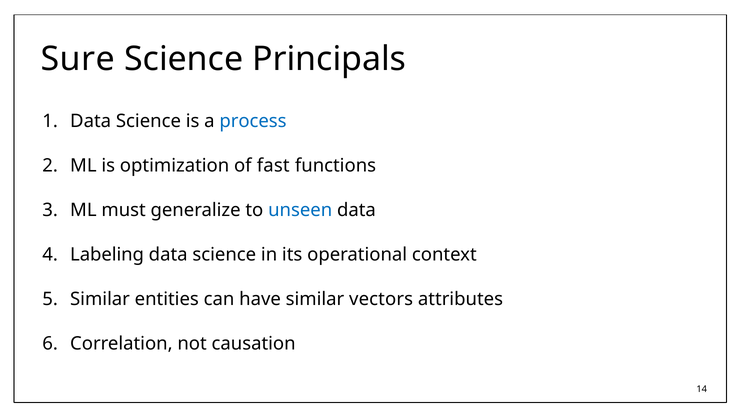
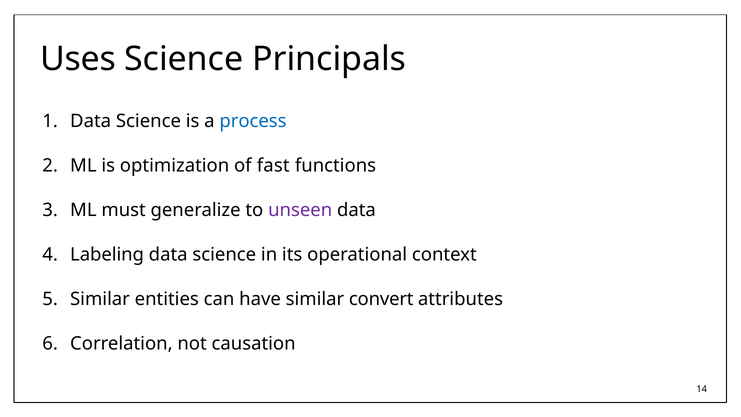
Sure: Sure -> Uses (78, 59)
unseen colour: blue -> purple (300, 210)
vectors: vectors -> convert (381, 299)
